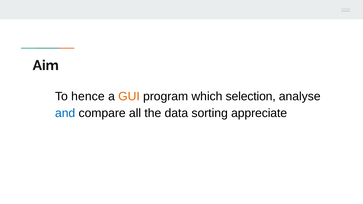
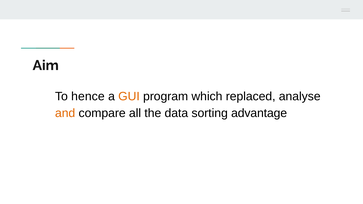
selection: selection -> replaced (251, 96)
and colour: blue -> orange (65, 113)
appreciate: appreciate -> advantage (259, 113)
